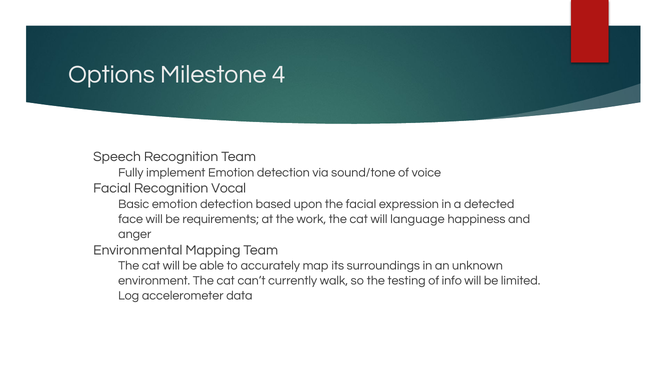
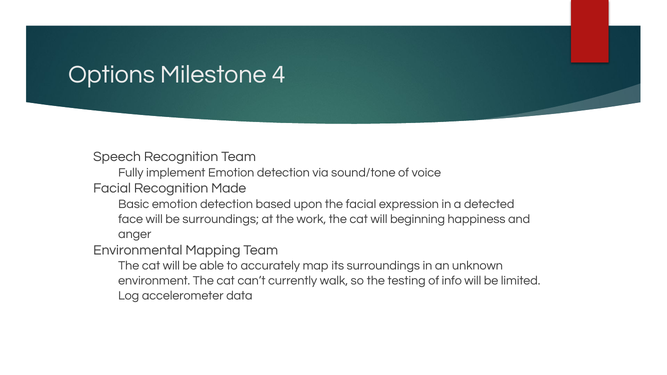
Vocal: Vocal -> Made (229, 188)
be requirements: requirements -> surroundings (221, 219)
language: language -> beginning (418, 219)
